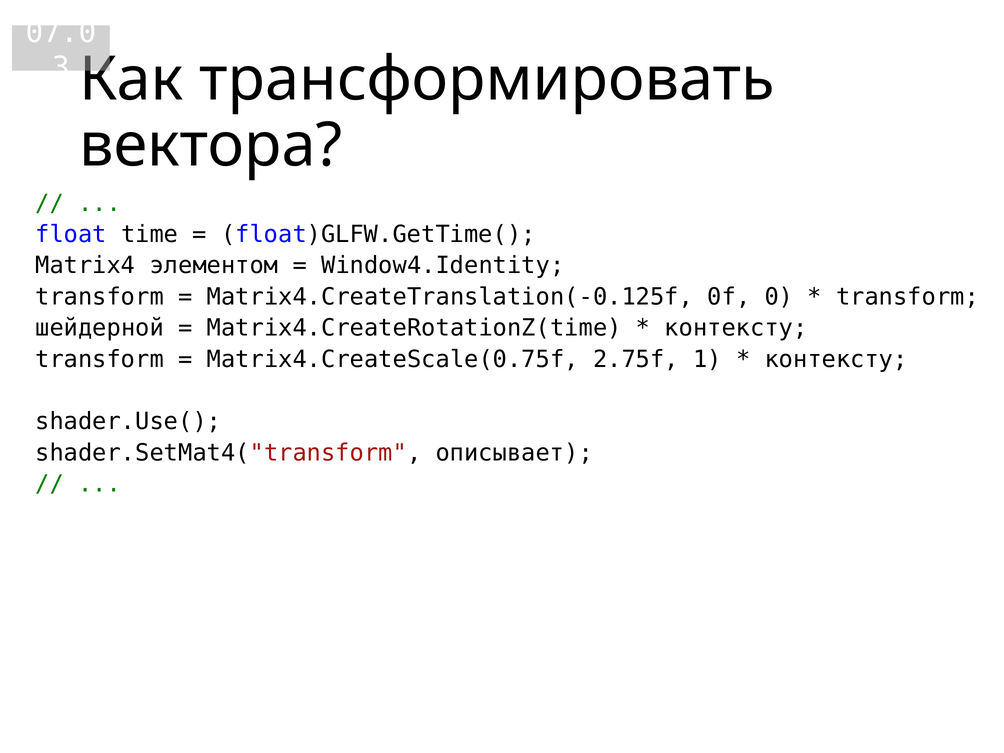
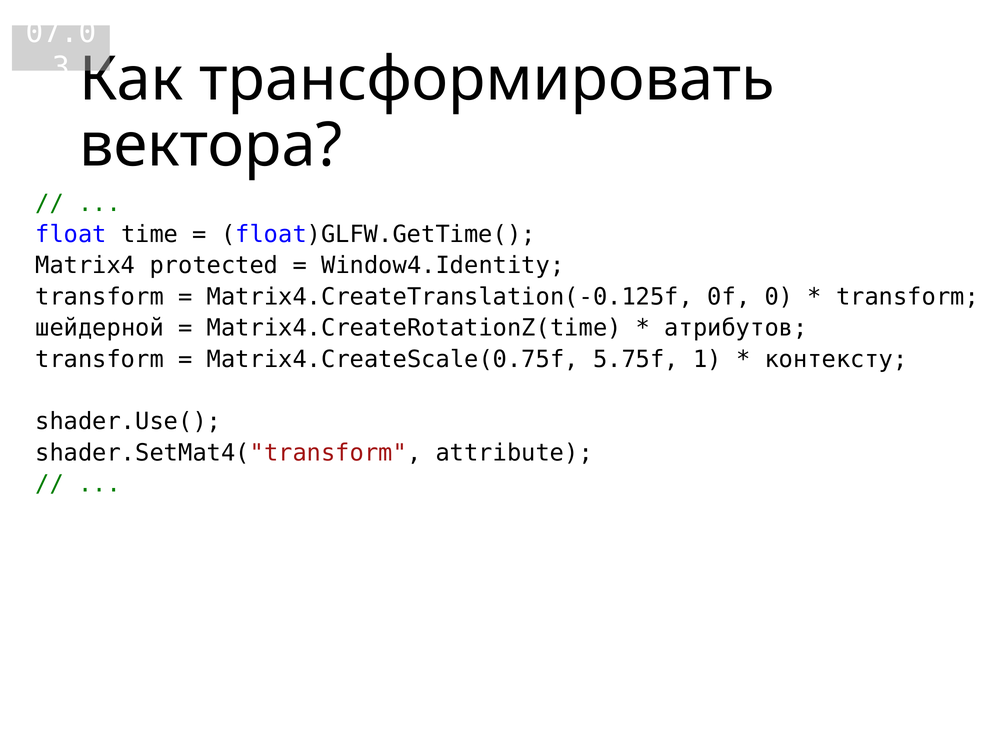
элементом: элементом -> protected (214, 266)
контексту: контексту -> атрибутов (736, 328)
2.75f: 2.75f -> 5.75f (636, 359)
описывает: описывает -> attribute (514, 453)
